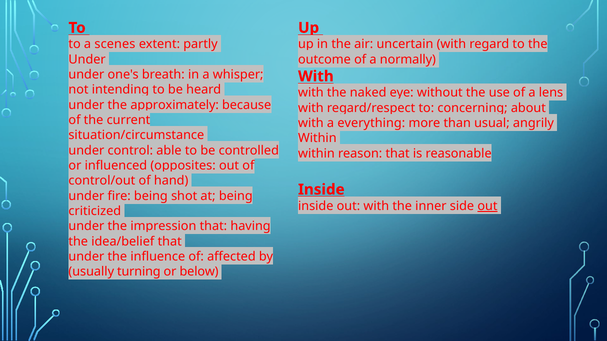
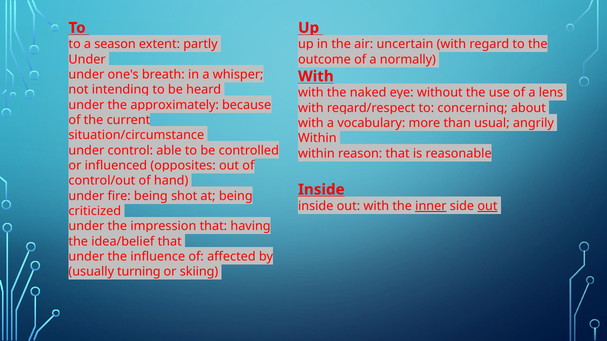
scenes: scenes -> season (115, 44)
everything: everything -> vocabulary (371, 123)
inner underline: none -> present (431, 206)
below: below -> skiing (199, 272)
